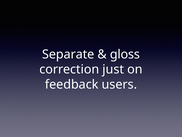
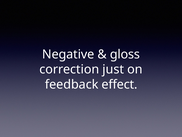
Separate: Separate -> Negative (68, 54)
users: users -> effect (119, 84)
